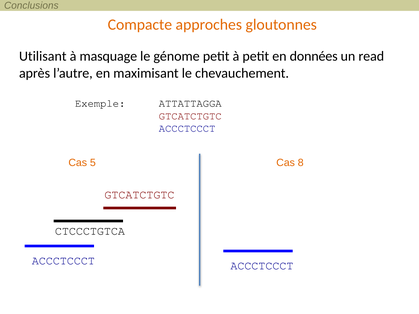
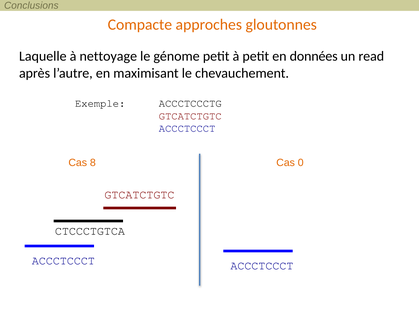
Utilisant: Utilisant -> Laquelle (43, 56)
masquage: masquage -> nettoyage (108, 56)
ATTATTAGGA: ATTATTAGGA -> ACCCTCCCTG (190, 104)
5: 5 -> 8 (93, 163)
8: 8 -> 0 (301, 163)
